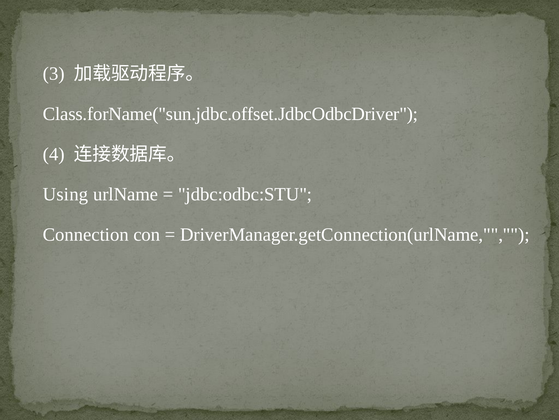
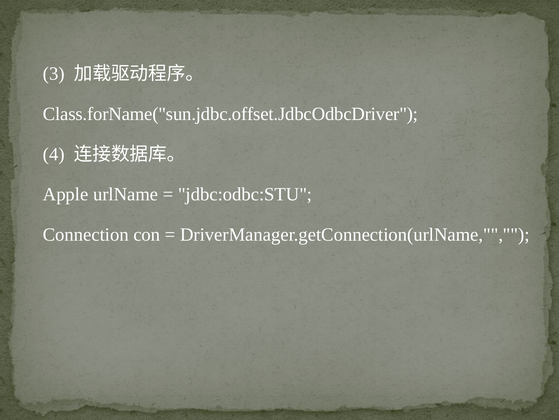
Using: Using -> Apple (66, 194)
